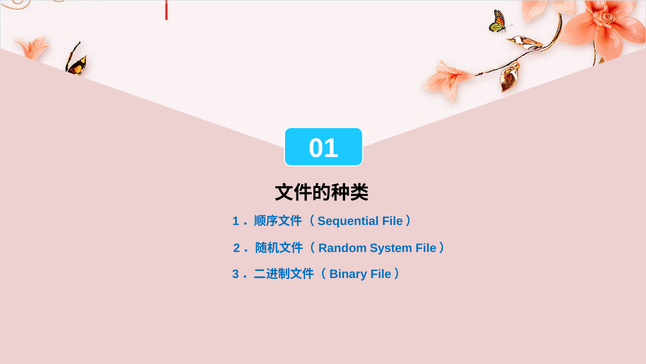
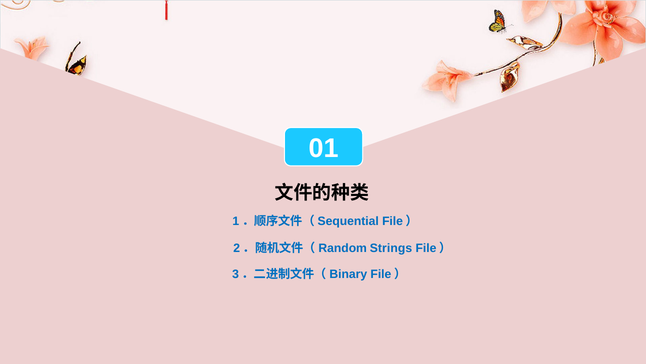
System: System -> Strings (391, 248)
